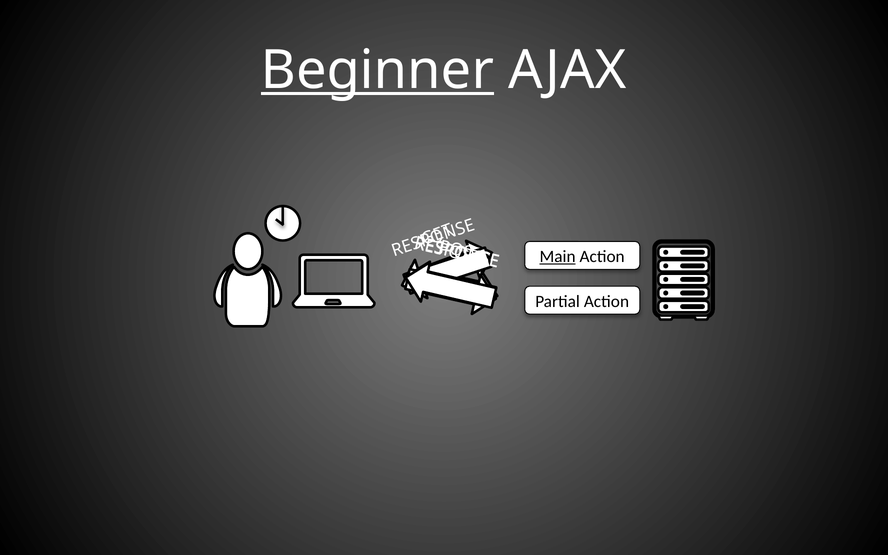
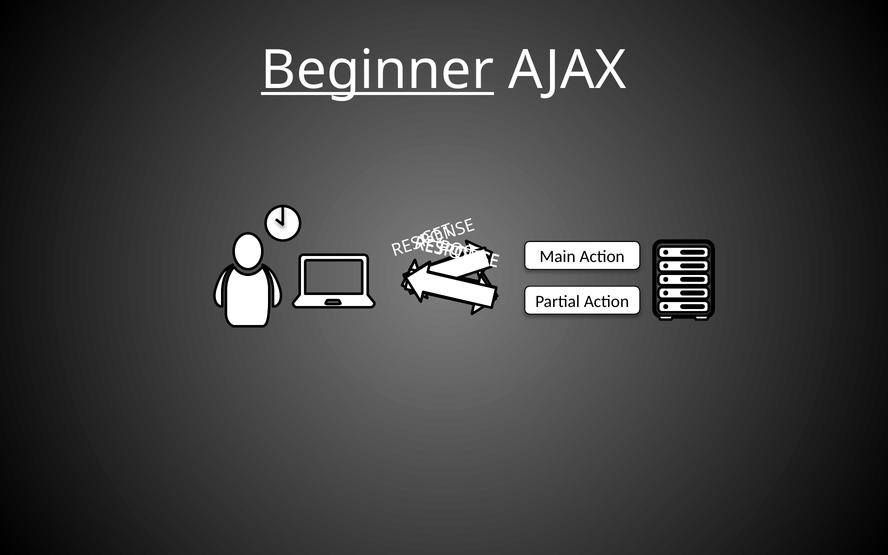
Main underline: present -> none (558, 257)
